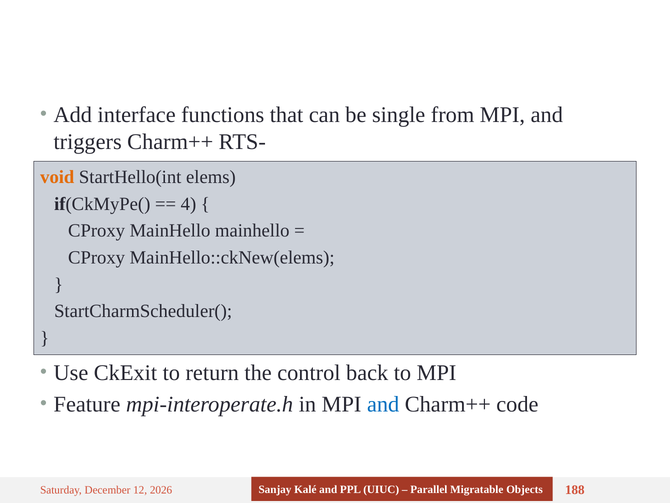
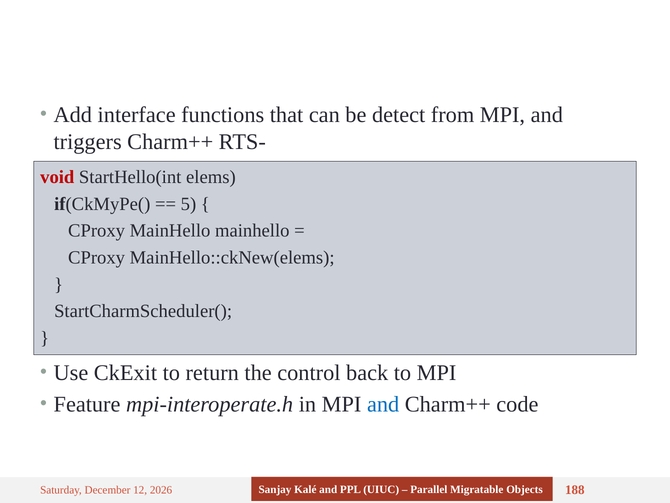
single: single -> detect (399, 115)
void colour: orange -> red (57, 177)
4: 4 -> 5 (188, 204)
